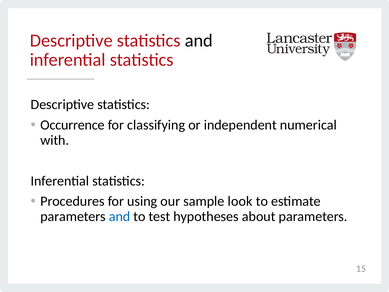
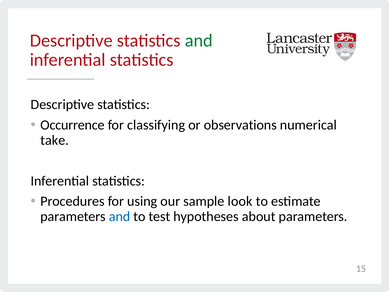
and colour: black -> green (199, 40)
independent: independent -> observations (240, 125)
with: with -> take (55, 140)
